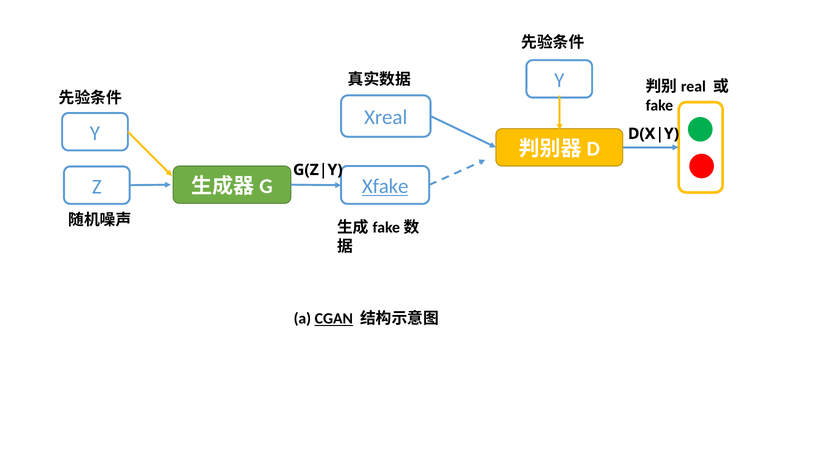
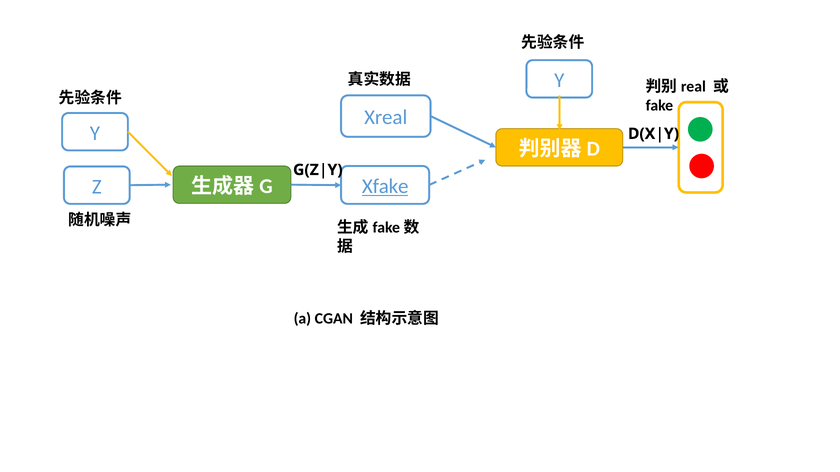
CGAN underline: present -> none (334, 319)
